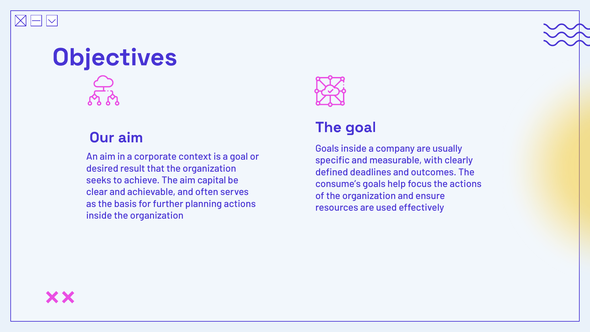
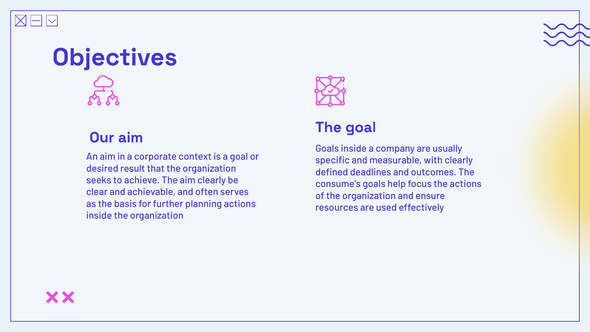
aim capital: capital -> clearly (212, 180)
